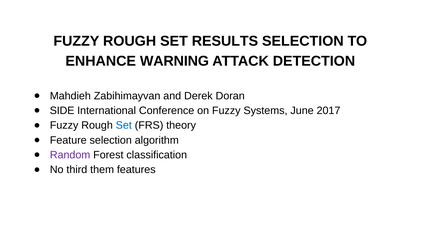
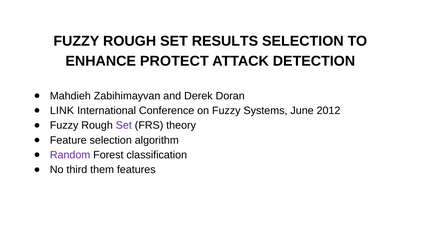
WARNING: WARNING -> PROTECT (174, 61)
SIDE: SIDE -> LINK (62, 111)
2017: 2017 -> 2012 (328, 111)
Set colour: blue -> purple (124, 125)
